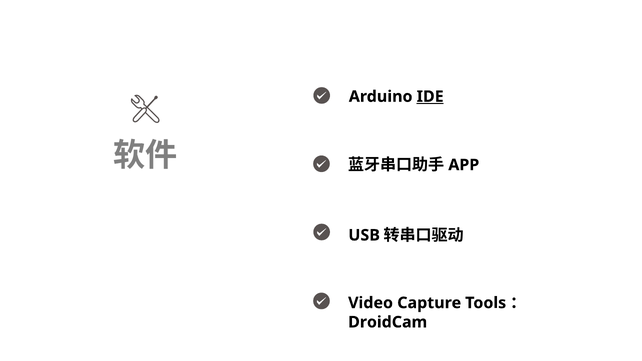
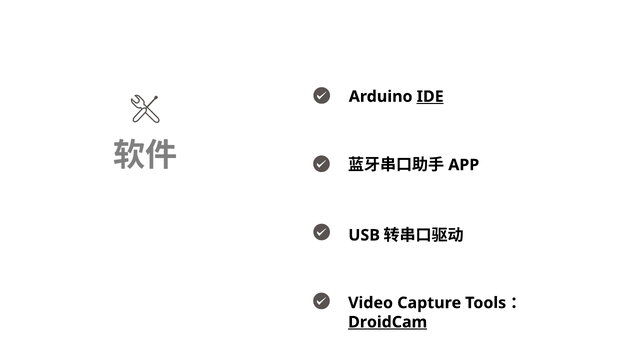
DroidCam underline: none -> present (388, 322)
